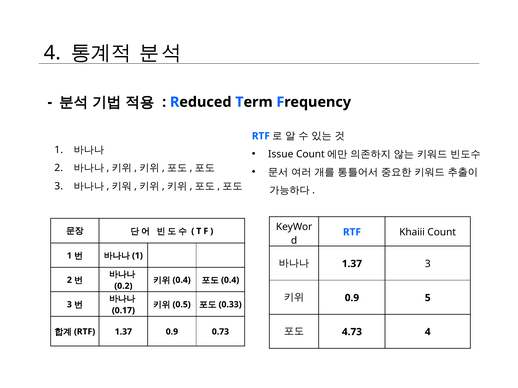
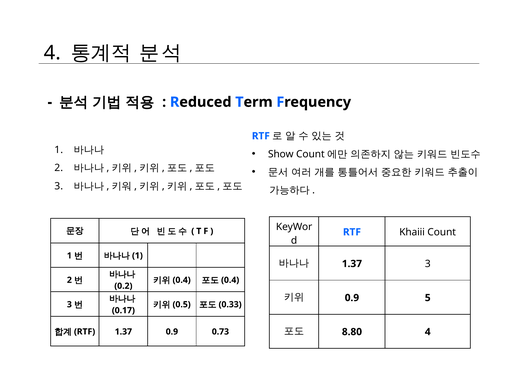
Issue: Issue -> Show (281, 154)
4.73: 4.73 -> 8.80 (352, 332)
